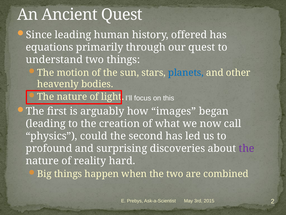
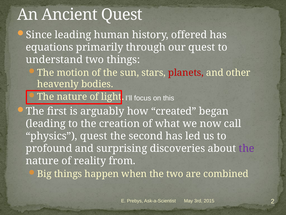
planets colour: blue -> red (186, 73)
images: images -> created (174, 111)
physics could: could -> quest (94, 136)
hard: hard -> from (122, 161)
